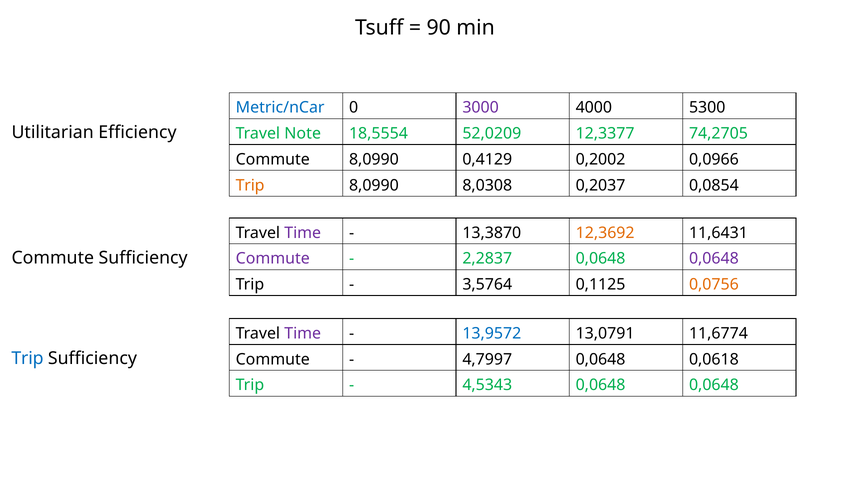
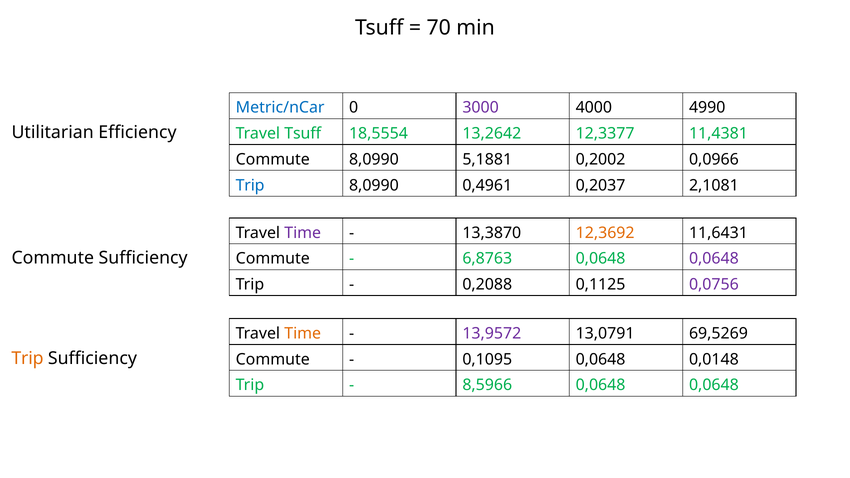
90: 90 -> 70 (439, 28)
5300: 5300 -> 4990 (707, 108)
Travel Note: Note -> Tsuff (303, 134)
52,0209: 52,0209 -> 13,2642 (492, 134)
74,2705: 74,2705 -> 11,4381 (718, 134)
0,4129: 0,4129 -> 5,1881 (487, 159)
Trip colour: orange -> blue (250, 185)
8,0308: 8,0308 -> 0,4961 (487, 185)
0,0854: 0,0854 -> 2,1081 (714, 185)
Commute colour: purple -> black (273, 259)
2,2837: 2,2837 -> 6,8763 (487, 259)
3,5764: 3,5764 -> 0,2088 (487, 285)
0,0756 colour: orange -> purple (714, 285)
Time colour: purple -> orange (303, 334)
13,9572 colour: blue -> purple (492, 334)
11,6774: 11,6774 -> 69,5269 (718, 334)
Trip colour: blue -> orange (28, 359)
4,7997: 4,7997 -> 0,1095 (487, 359)
0,0618: 0,0618 -> 0,0148 (714, 359)
4,5343: 4,5343 -> 8,5966 (487, 385)
